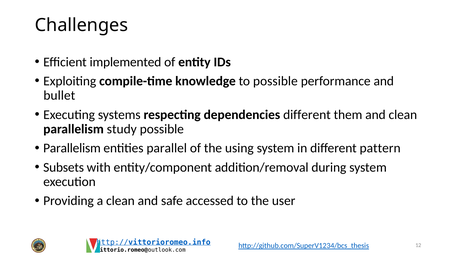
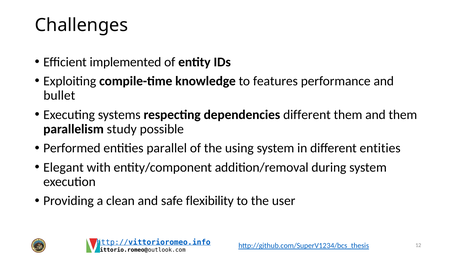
to possible: possible -> features (275, 81)
and clean: clean -> them (403, 114)
Parallelism: Parallelism -> Performed (72, 148)
different pattern: pattern -> entities (380, 148)
Subsets: Subsets -> Elegant (64, 167)
accessed: accessed -> flexibility (210, 201)
